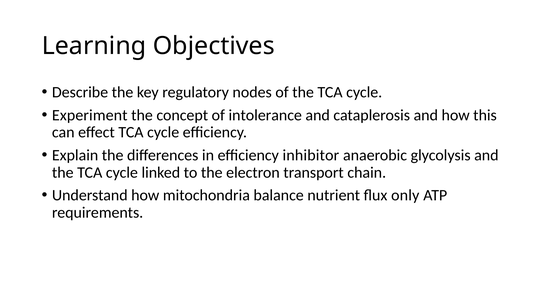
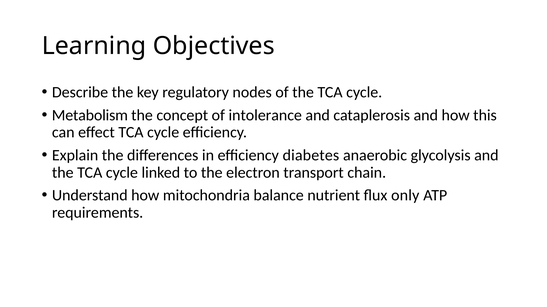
Experiment: Experiment -> Metabolism (90, 115)
inhibitor: inhibitor -> diabetes (311, 156)
